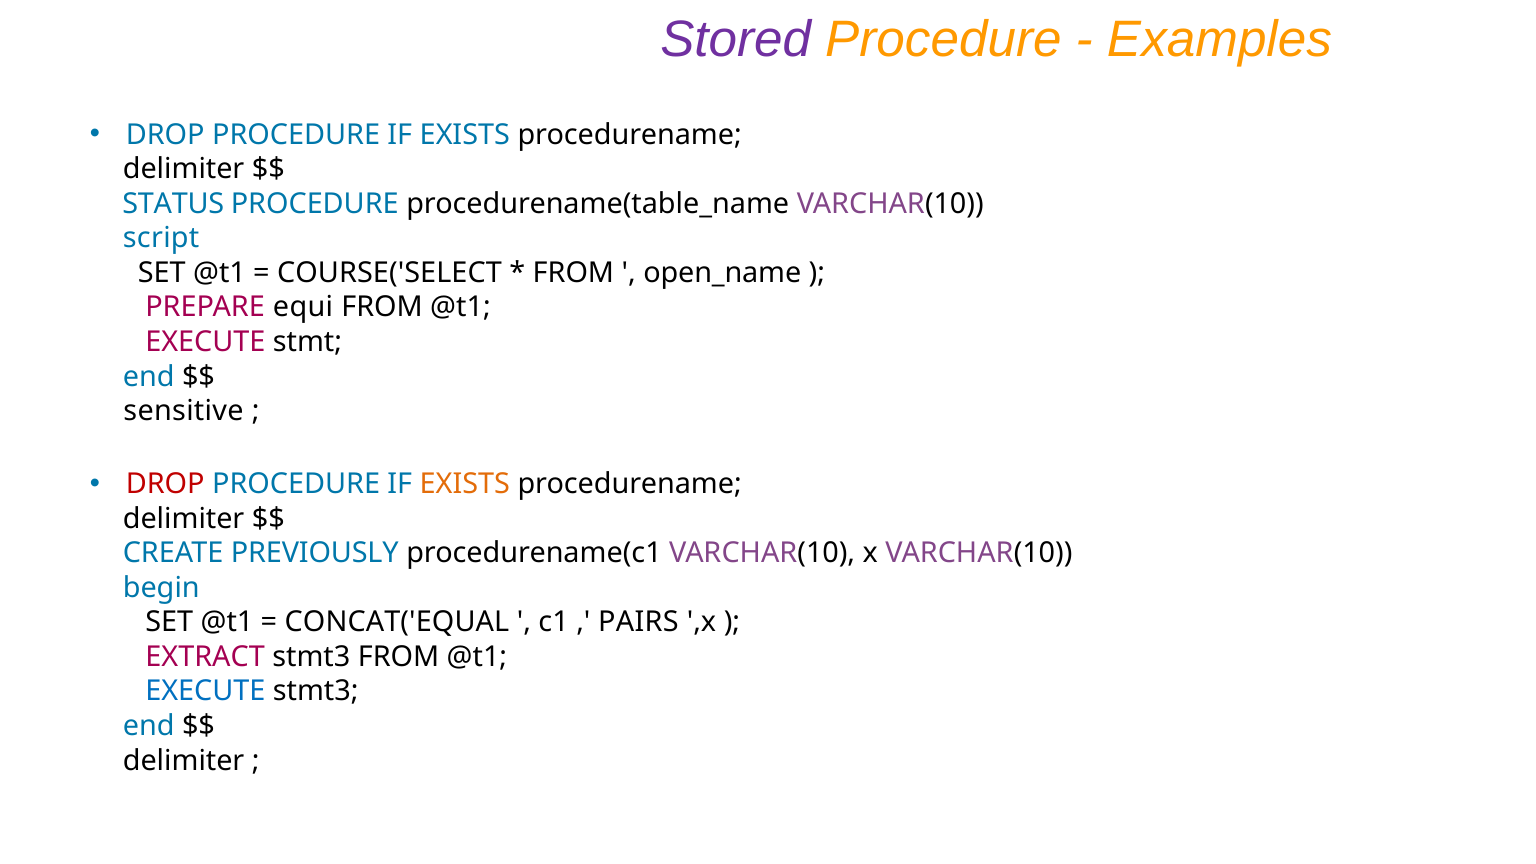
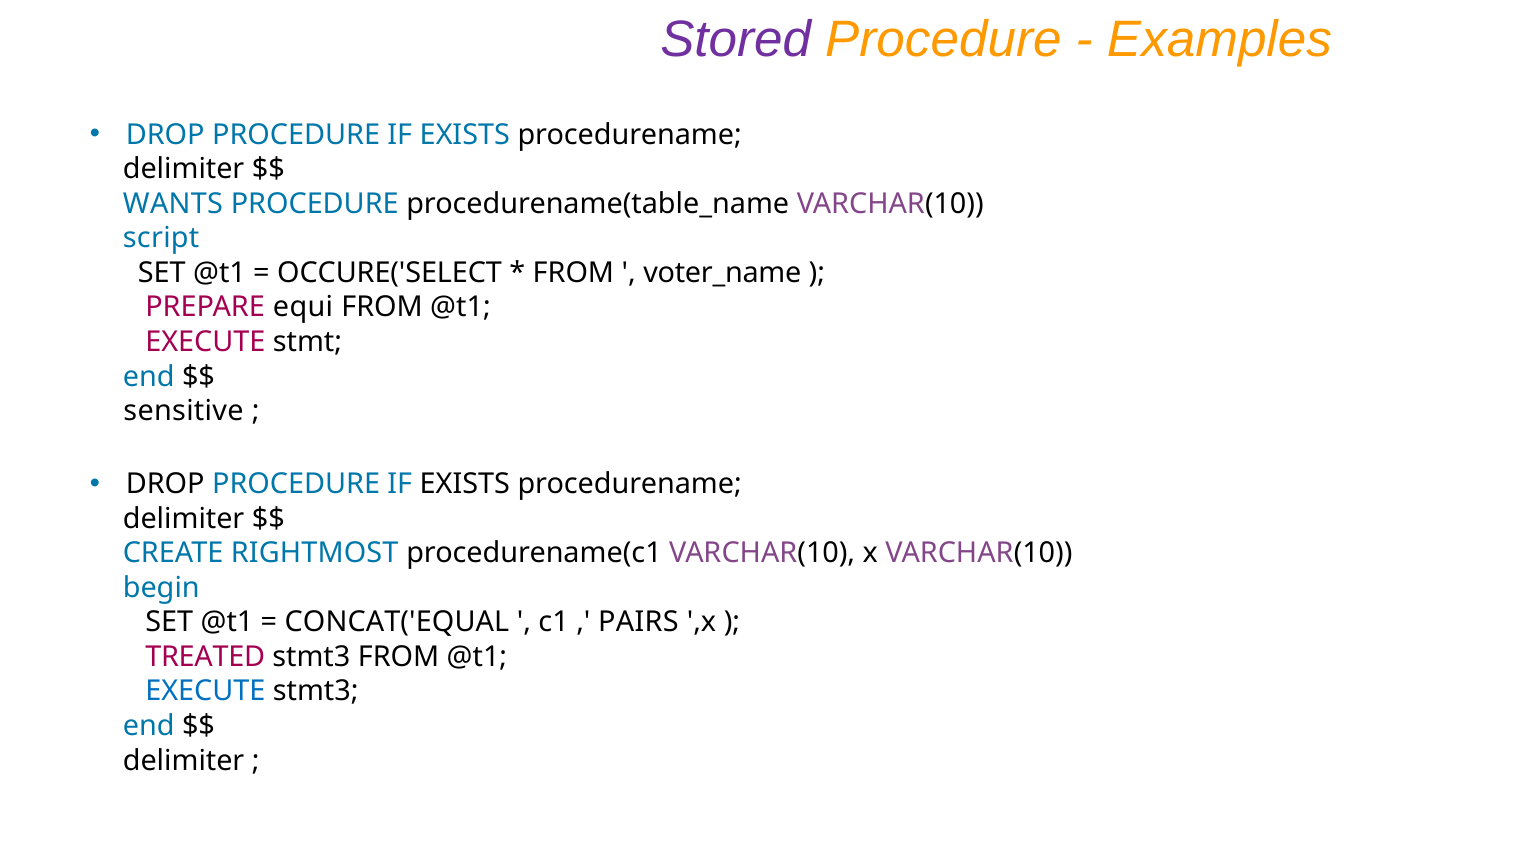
STATUS: STATUS -> WANTS (173, 204)
COURSE('SELECT: COURSE('SELECT -> OCCURE('SELECT (390, 273)
open_name: open_name -> voter_name (722, 273)
DROP colour: red -> black (165, 484)
EXISTS colour: orange -> black (465, 484)
PREVIOUSLY: PREVIOUSLY -> RIGHTMOST (315, 553)
EXTRACT: EXTRACT -> TREATED (205, 657)
